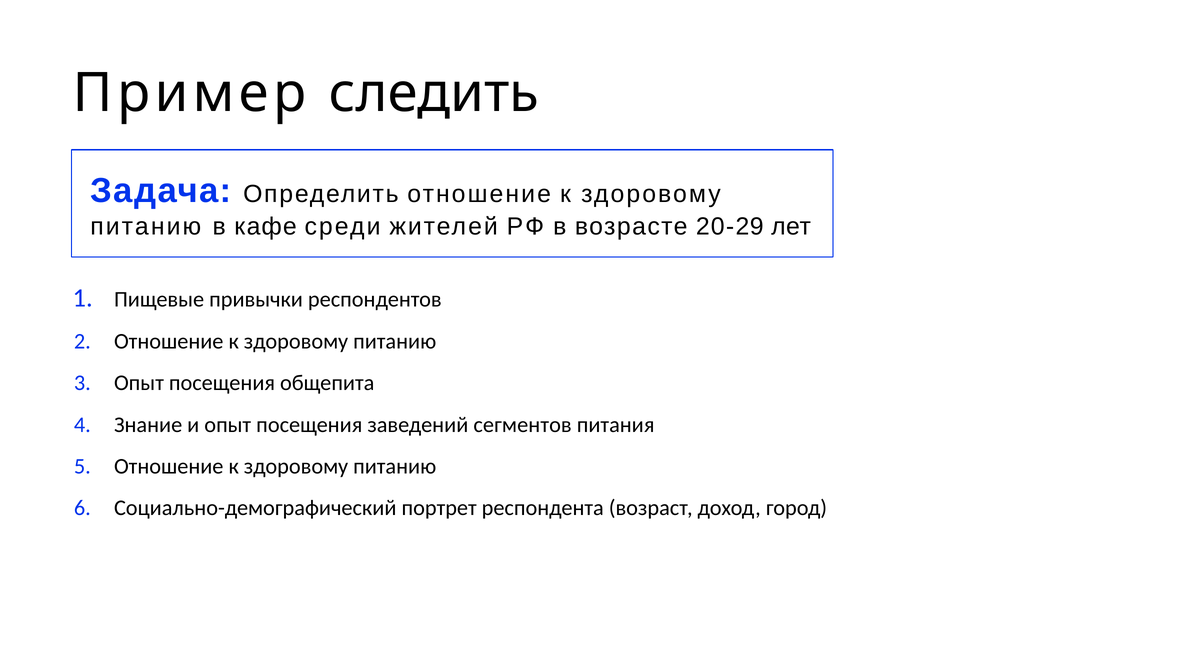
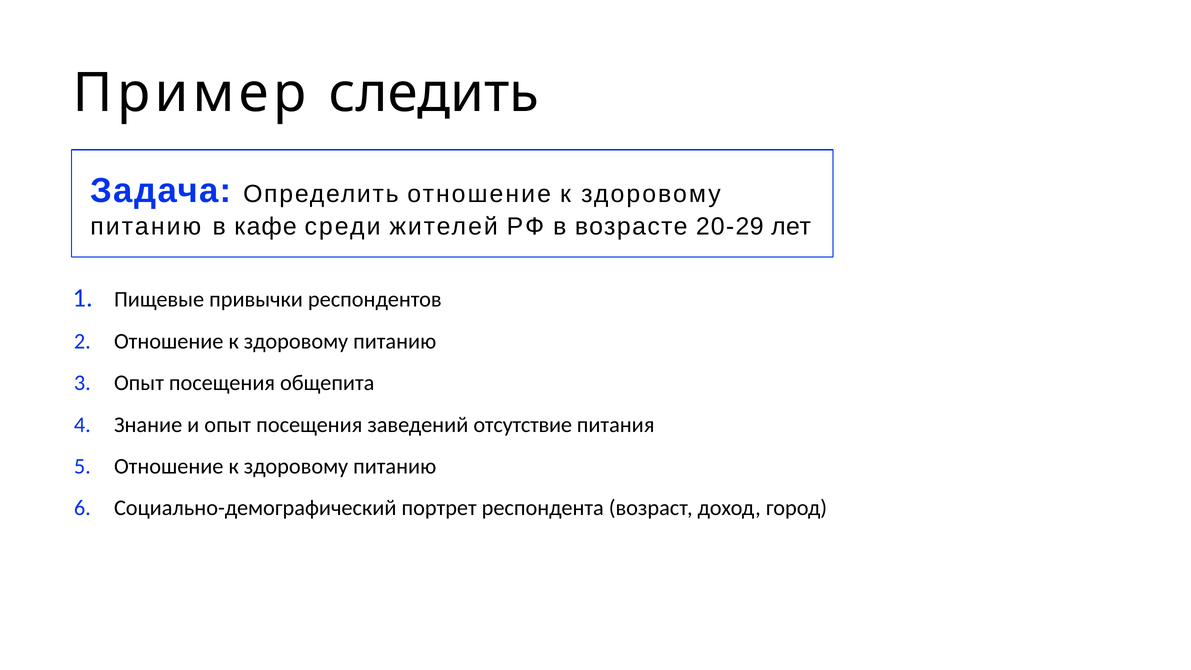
сегментов: сегментов -> отсутствие (523, 425)
